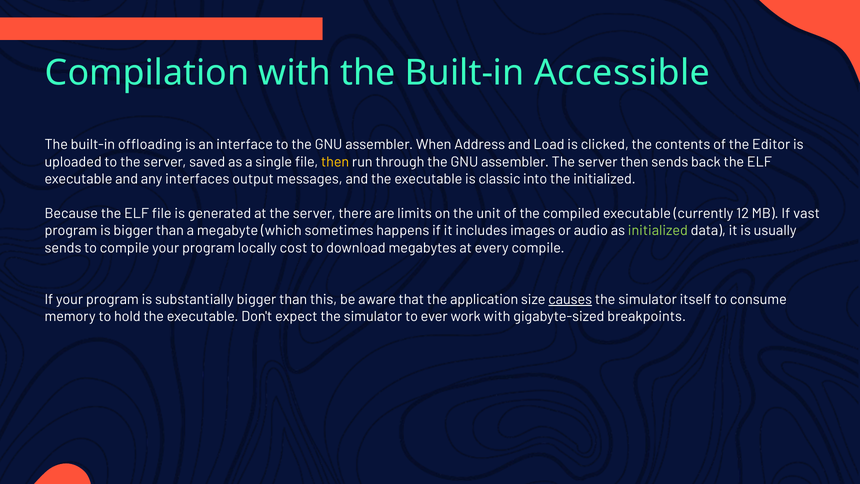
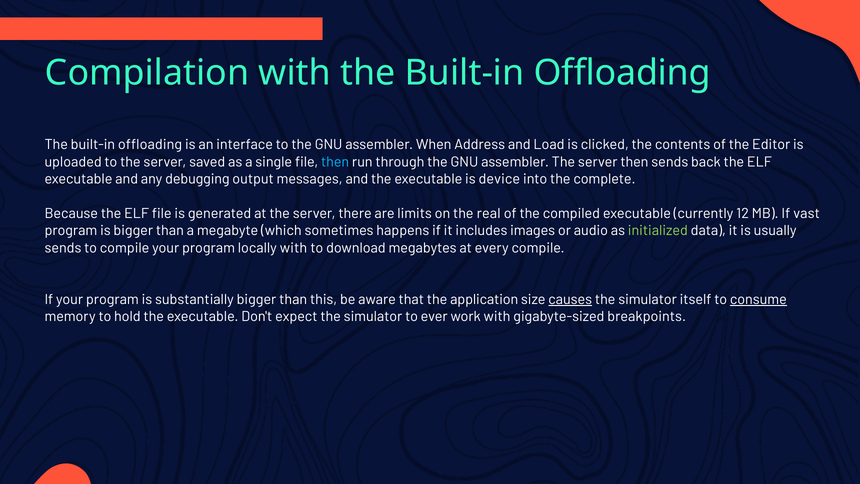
with the Built-in Accessible: Accessible -> Offloading (622, 73)
then colour: yellow -> light blue (335, 162)
interfaces: interfaces -> debugging (197, 179)
classic: classic -> device (499, 179)
the initialized: initialized -> complete (604, 179)
unit: unit -> real (489, 213)
locally cost: cost -> with (294, 248)
consume underline: none -> present (758, 299)
